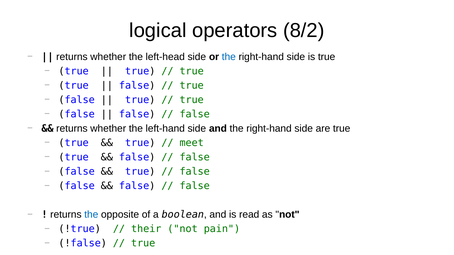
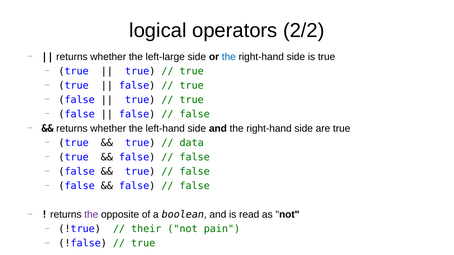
8/2: 8/2 -> 2/2 (304, 31)
left-head: left-head -> left-large (165, 57)
meet: meet -> data (192, 143)
the colour: blue -> purple (91, 215)
